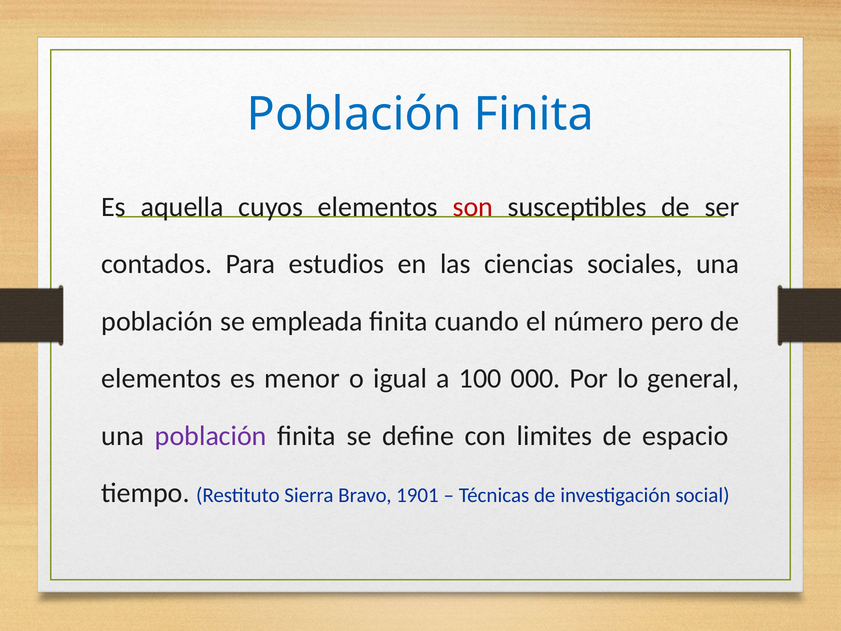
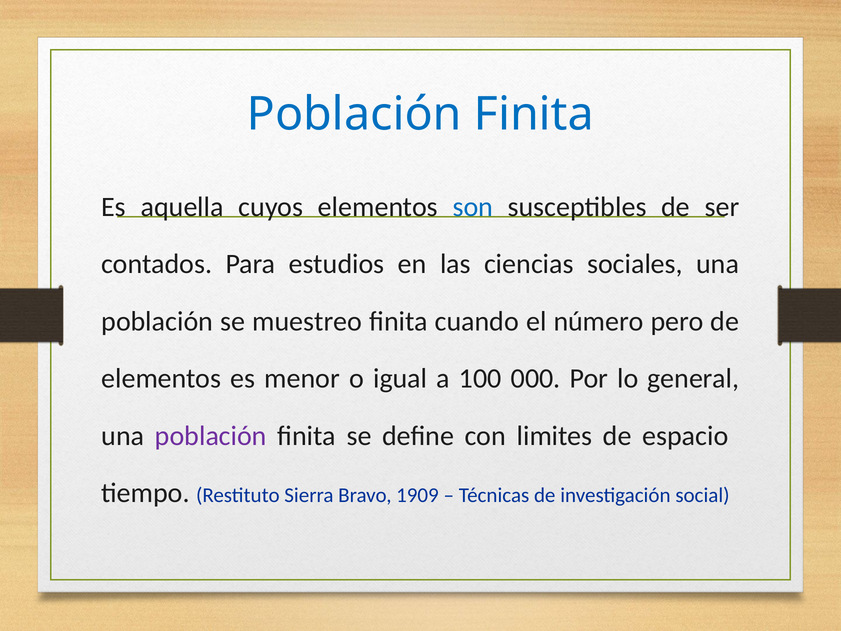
son colour: red -> blue (473, 207)
empleada: empleada -> muestreo (307, 321)
1901: 1901 -> 1909 (417, 495)
